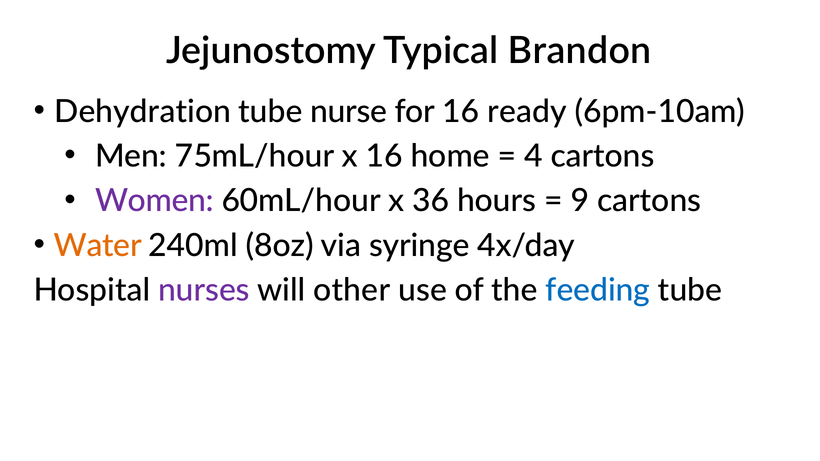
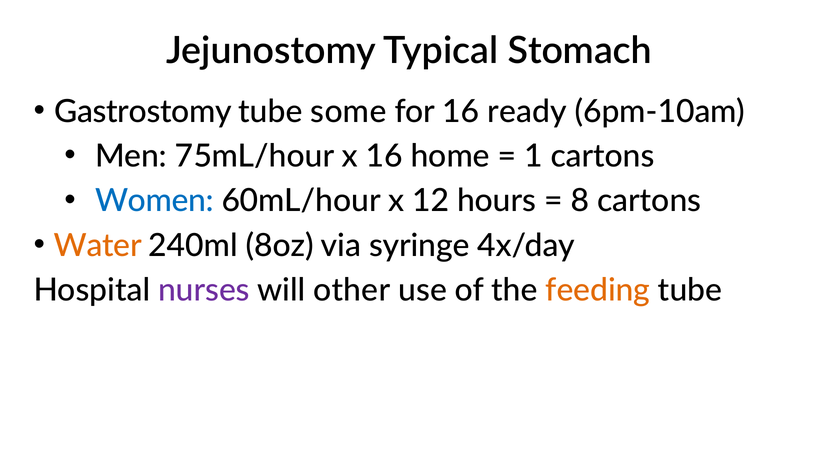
Brandon: Brandon -> Stomach (580, 51)
Dehydration: Dehydration -> Gastrostomy (143, 112)
nurse: nurse -> some (348, 112)
4: 4 -> 1 (533, 156)
Women colour: purple -> blue (154, 201)
36: 36 -> 12 (431, 201)
9: 9 -> 8 (580, 201)
feeding colour: blue -> orange (598, 290)
